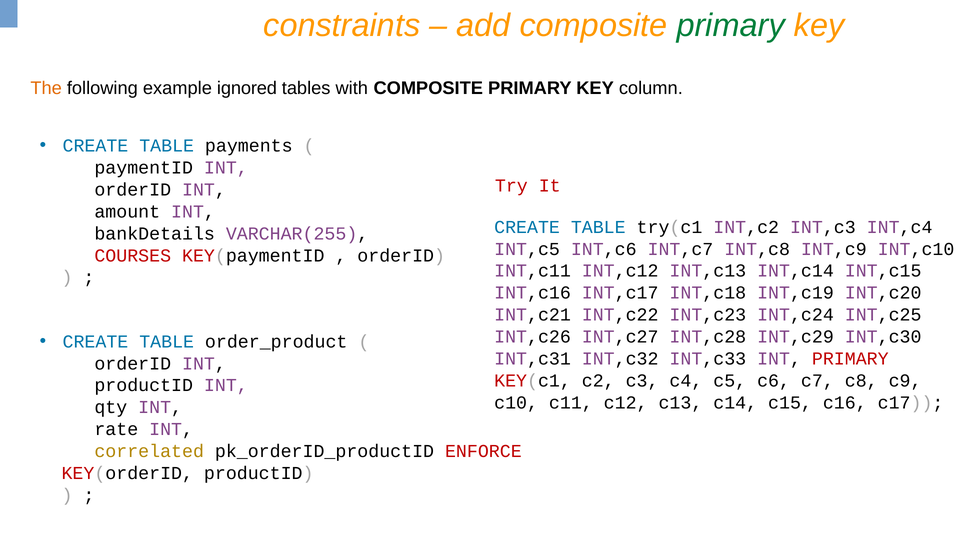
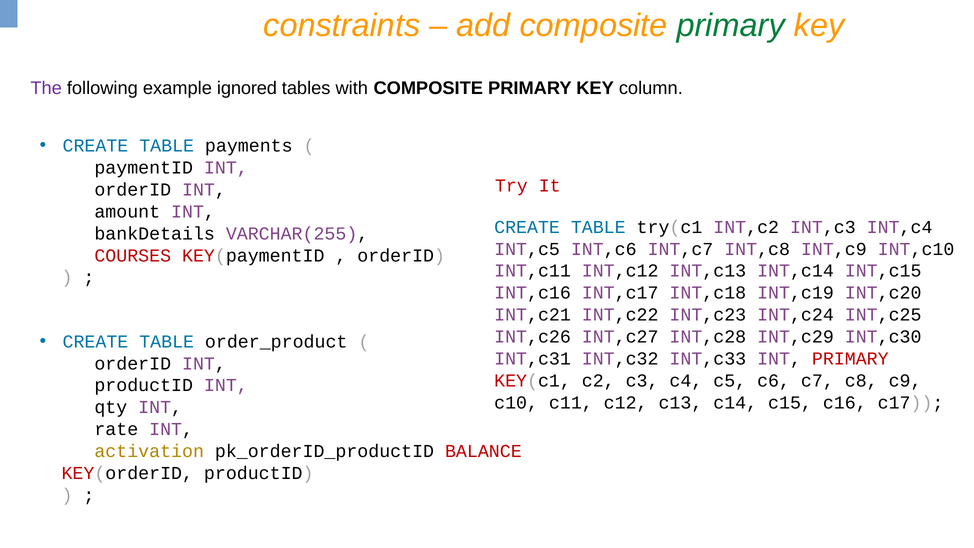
The colour: orange -> purple (46, 88)
correlated: correlated -> activation (149, 451)
ENFORCE: ENFORCE -> BALANCE (483, 451)
